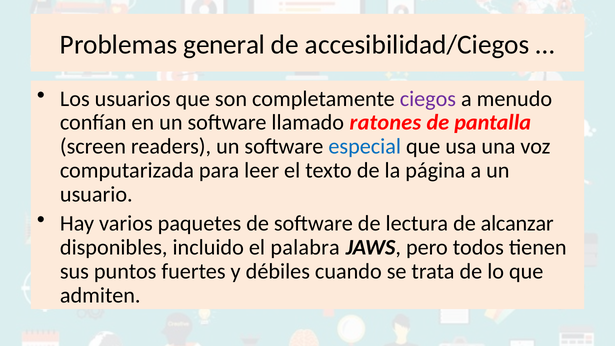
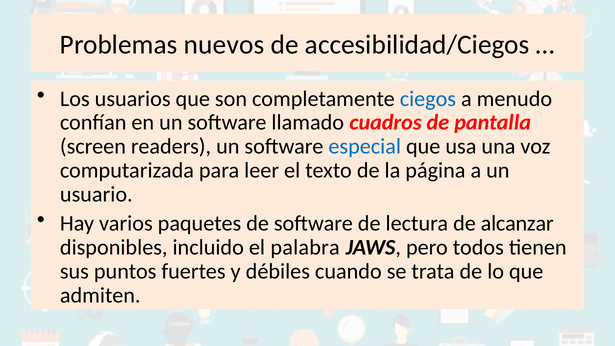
general: general -> nuevos (224, 45)
ciegos colour: purple -> blue (428, 99)
ratones: ratones -> cuadros (386, 123)
